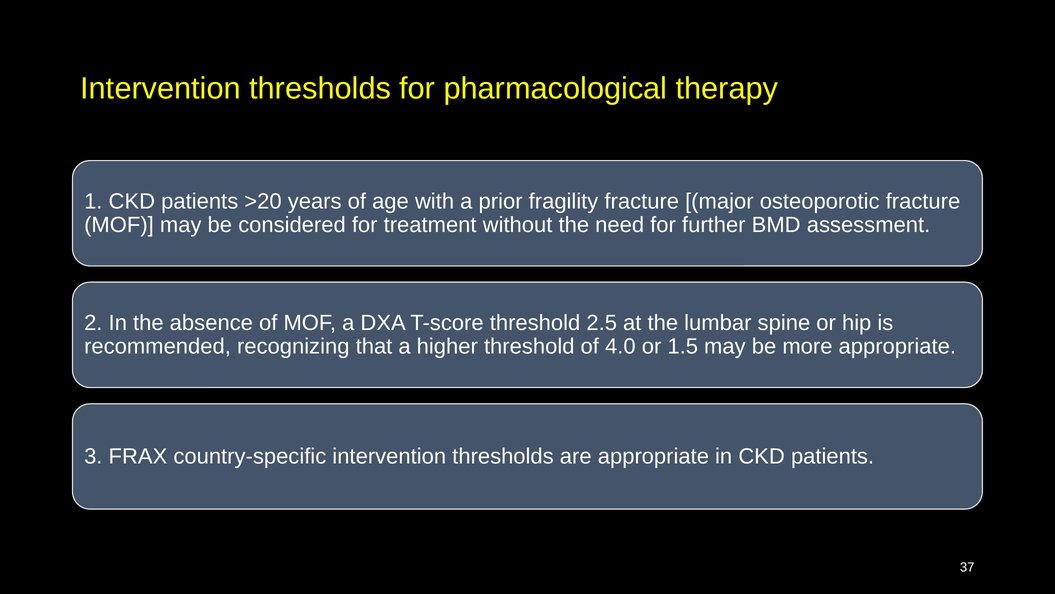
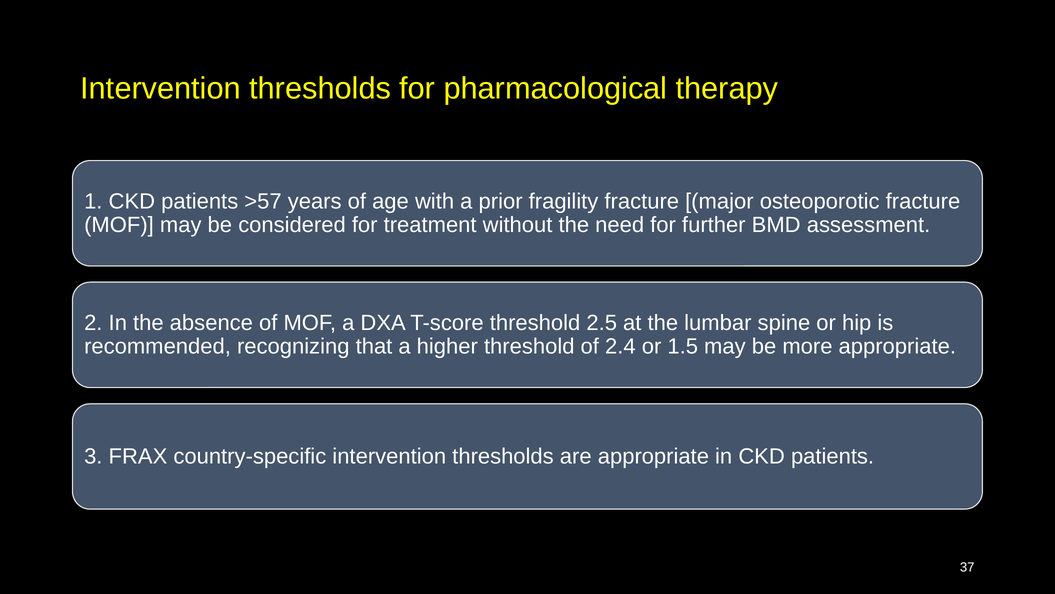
>20: >20 -> >57 (263, 201)
4.0: 4.0 -> 2.4 (620, 346)
